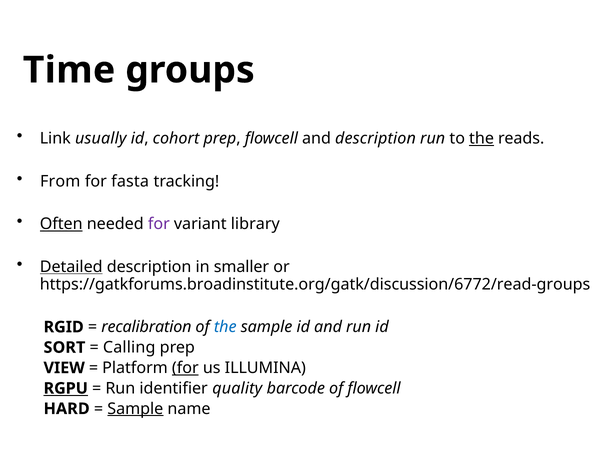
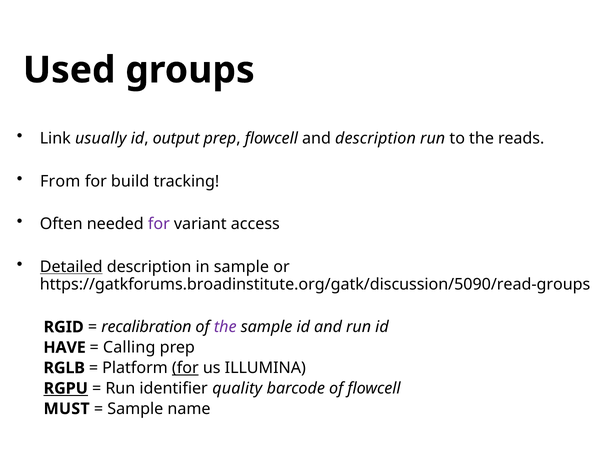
Time: Time -> Used (69, 70)
cohort: cohort -> output (176, 139)
the underline: present -> none (482, 139)
fasta: fasta -> build (130, 181)
Often underline: present -> none (61, 224)
library: library -> access (255, 224)
in smaller: smaller -> sample (241, 267)
https://gatkforums.broadinstitute.org/gatk/discussion/6772/read-groups: https://gatkforums.broadinstitute.org/gatk/discussion/6772/read-groups -> https://gatkforums.broadinstitute.org/gatk/discussion/5090/read-groups (315, 284)
the colour: blue -> purple (225, 327)
SORT: SORT -> HAVE (65, 348)
VIEW: VIEW -> RGLB (64, 368)
HARD: HARD -> MUST (67, 409)
Sample underline: present -> none (135, 409)
